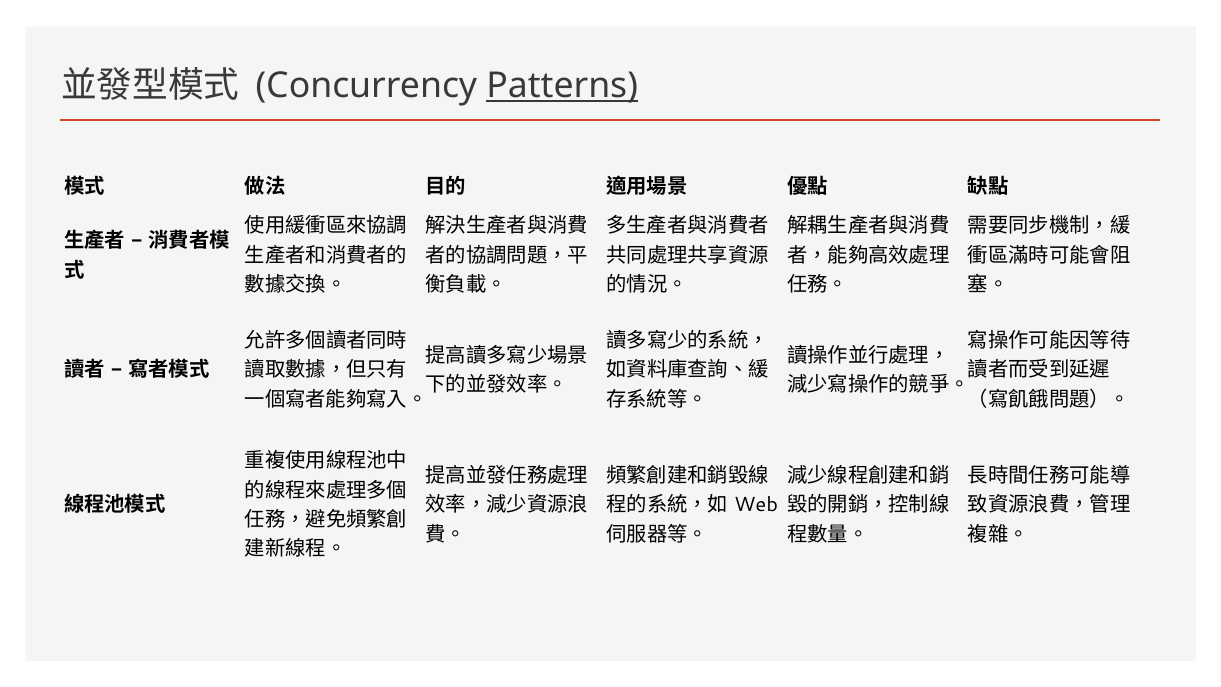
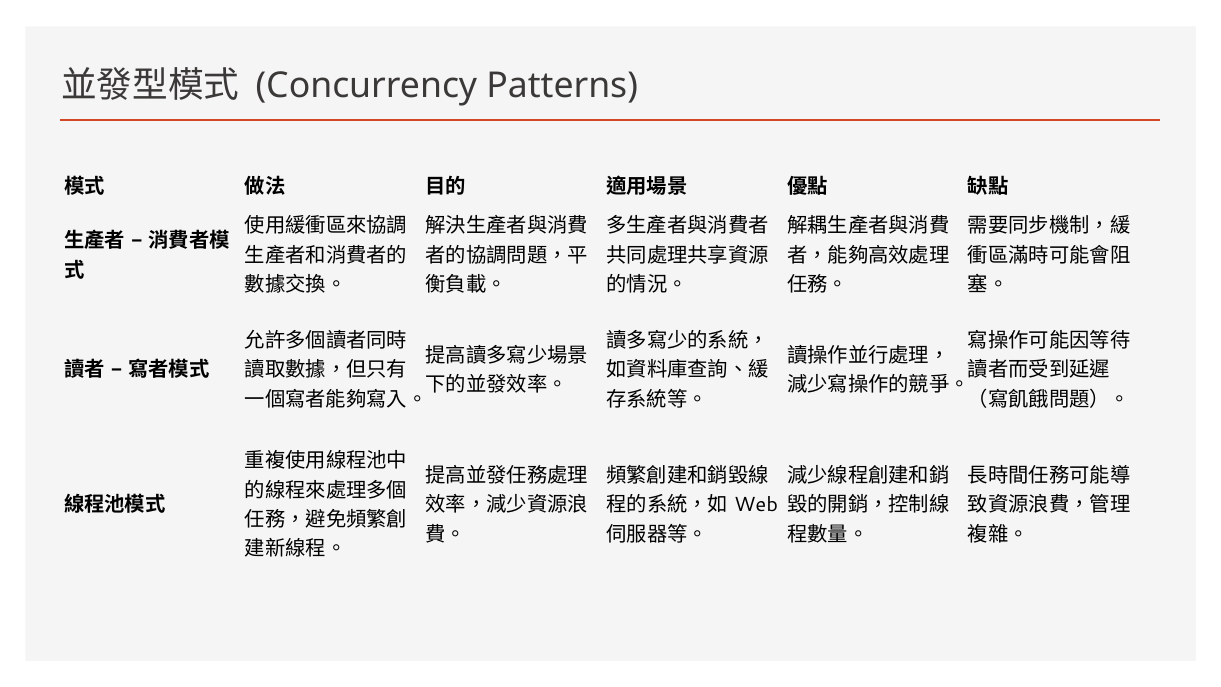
Patterns underline: present -> none (562, 85)
